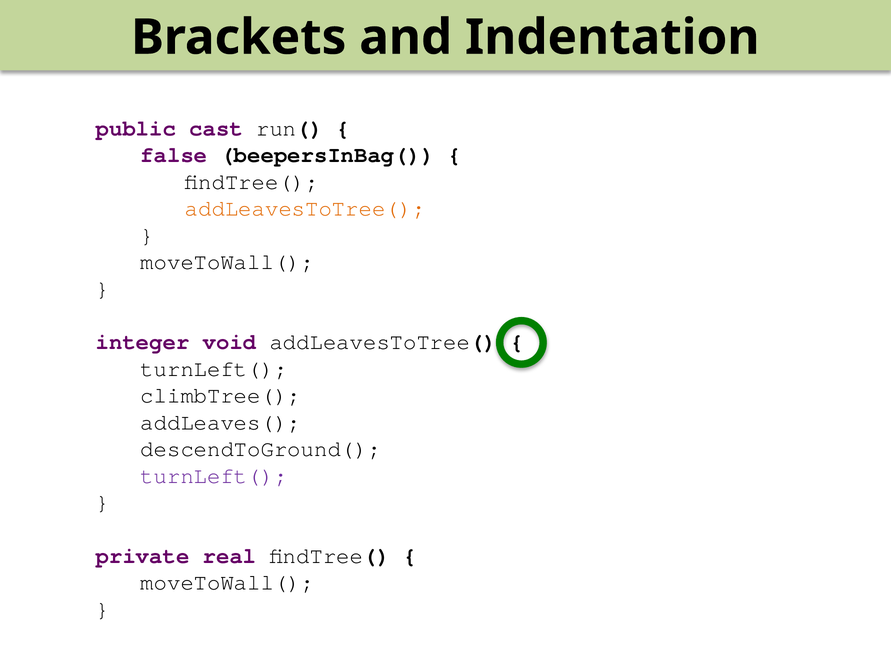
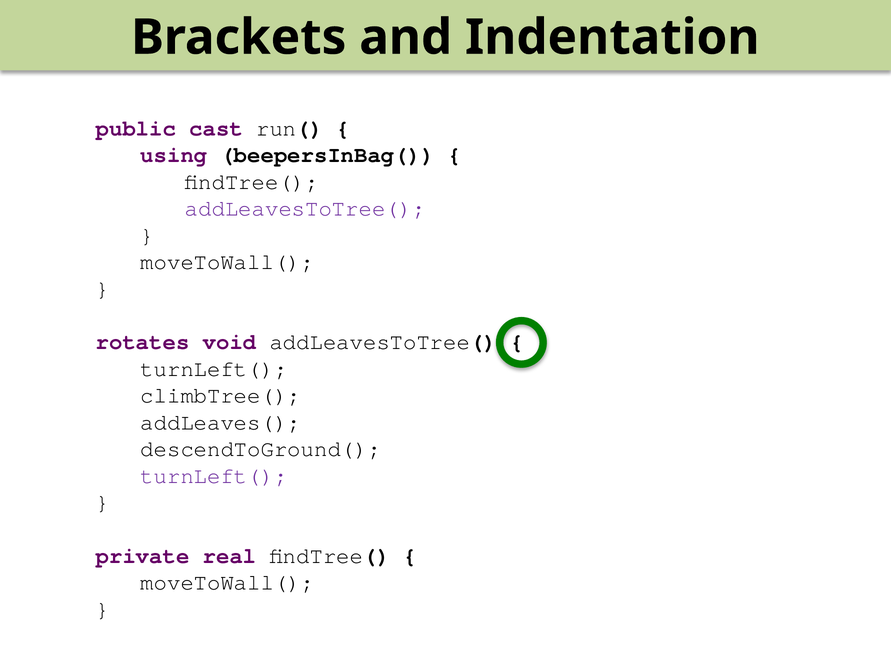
false: false -> using (174, 155)
addLeavesToTree( colour: orange -> purple (305, 209)
integer: integer -> rotates (143, 342)
